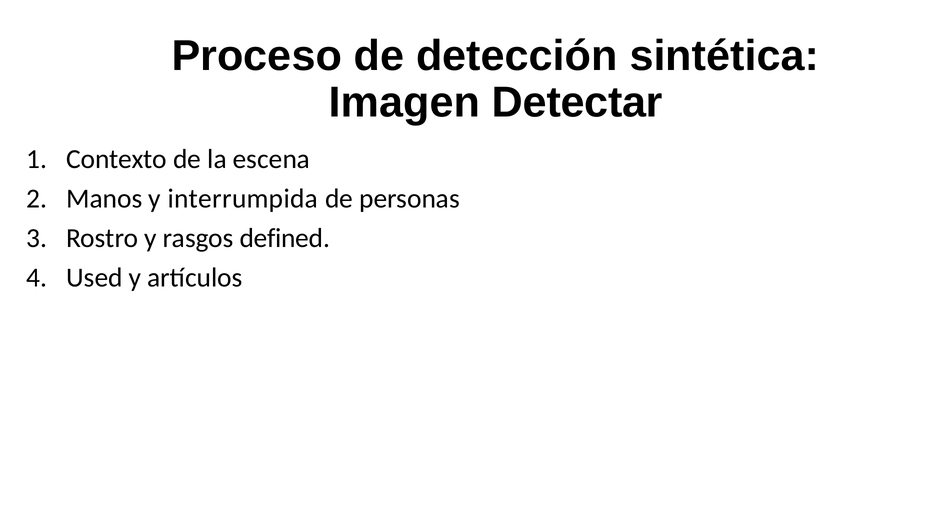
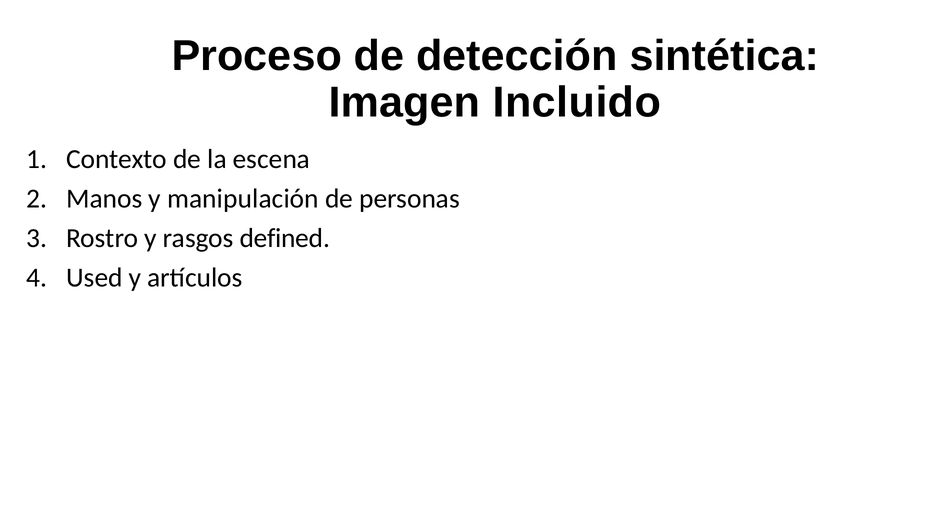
Detectar: Detectar -> Incluido (577, 102)
interrumpida: interrumpida -> manipulación (243, 199)
